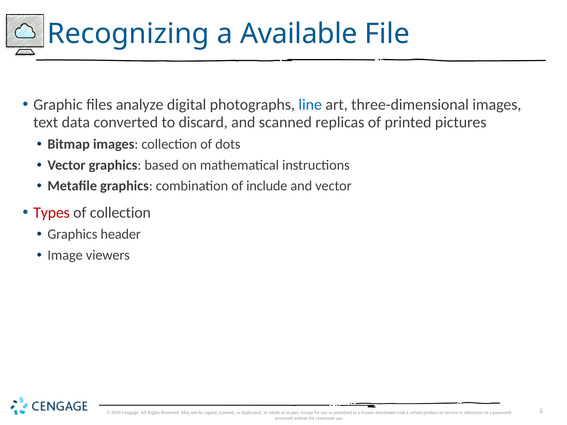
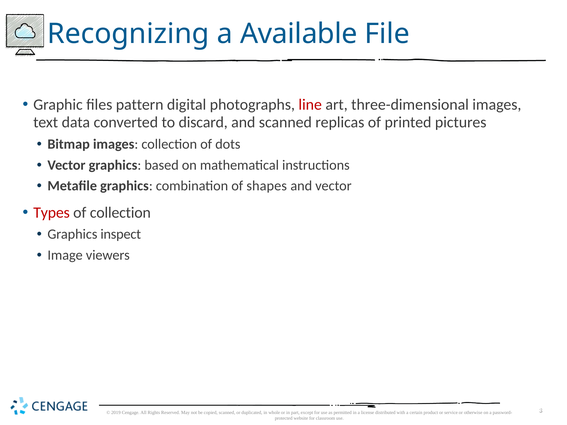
analyze: analyze -> pattern (140, 105)
line colour: blue -> red (310, 105)
include: include -> shapes (267, 186)
header: header -> inspect (121, 234)
